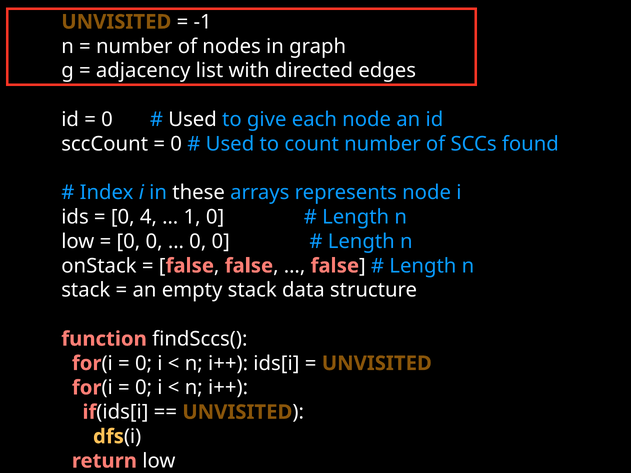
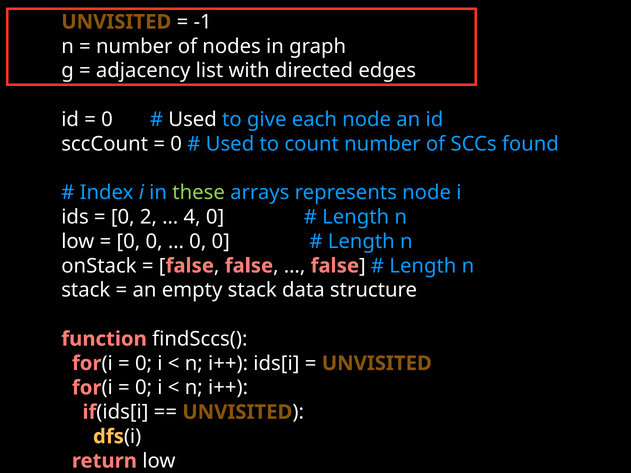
these colour: white -> light green (199, 193)
4: 4 -> 2 (148, 217)
1: 1 -> 4 (192, 217)
